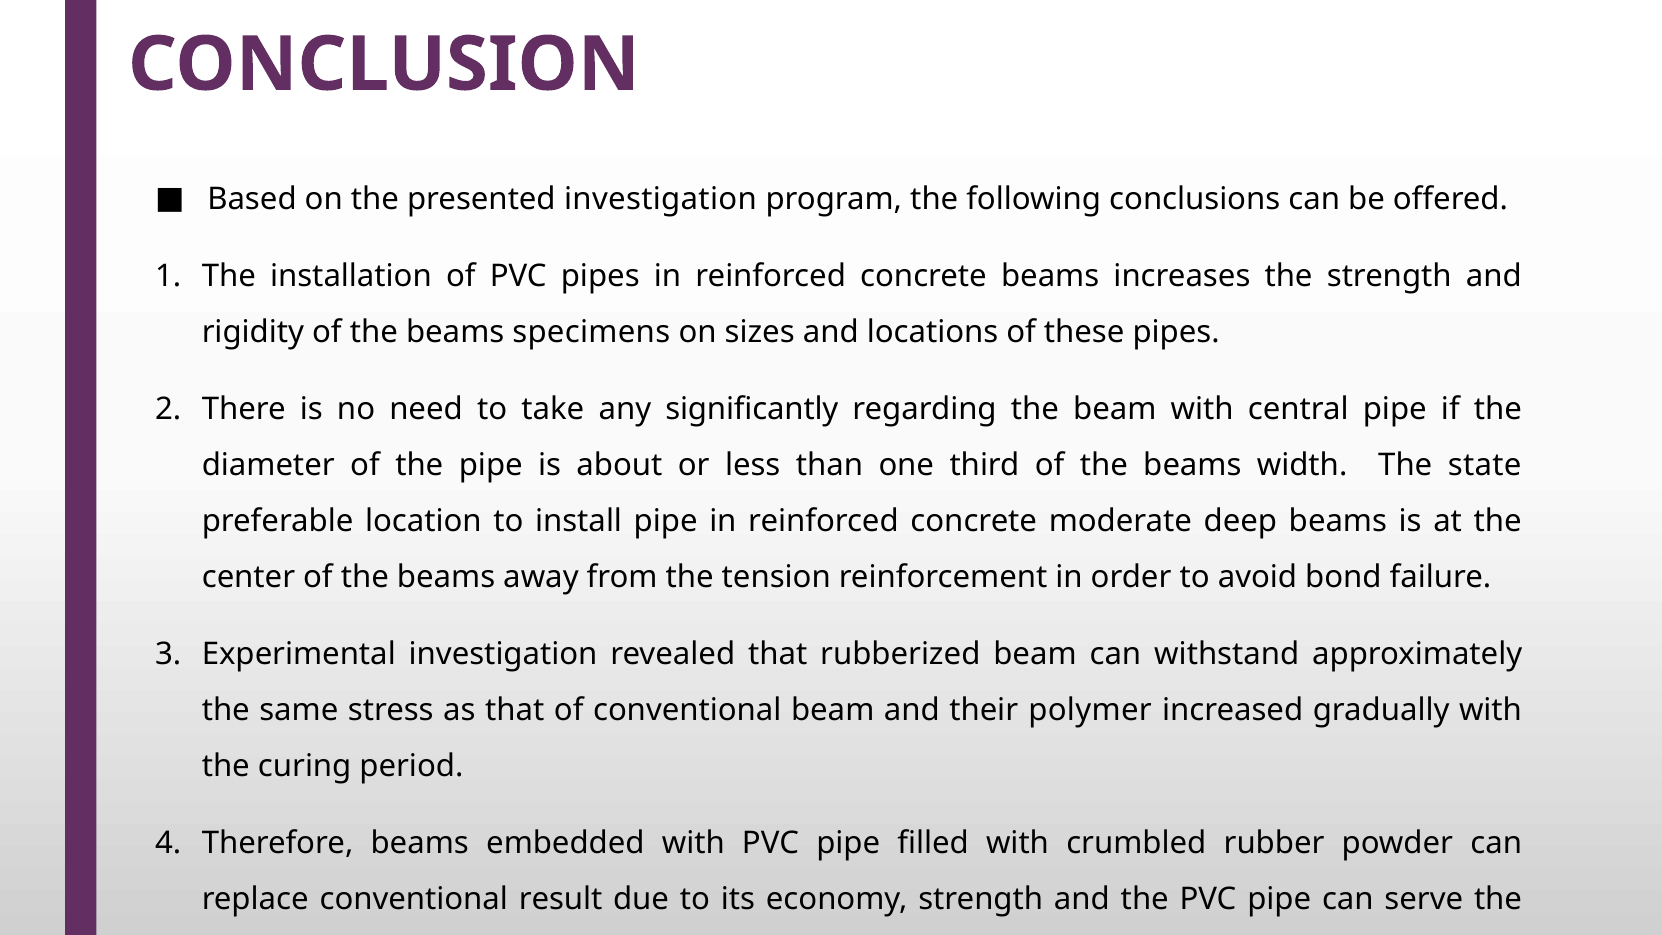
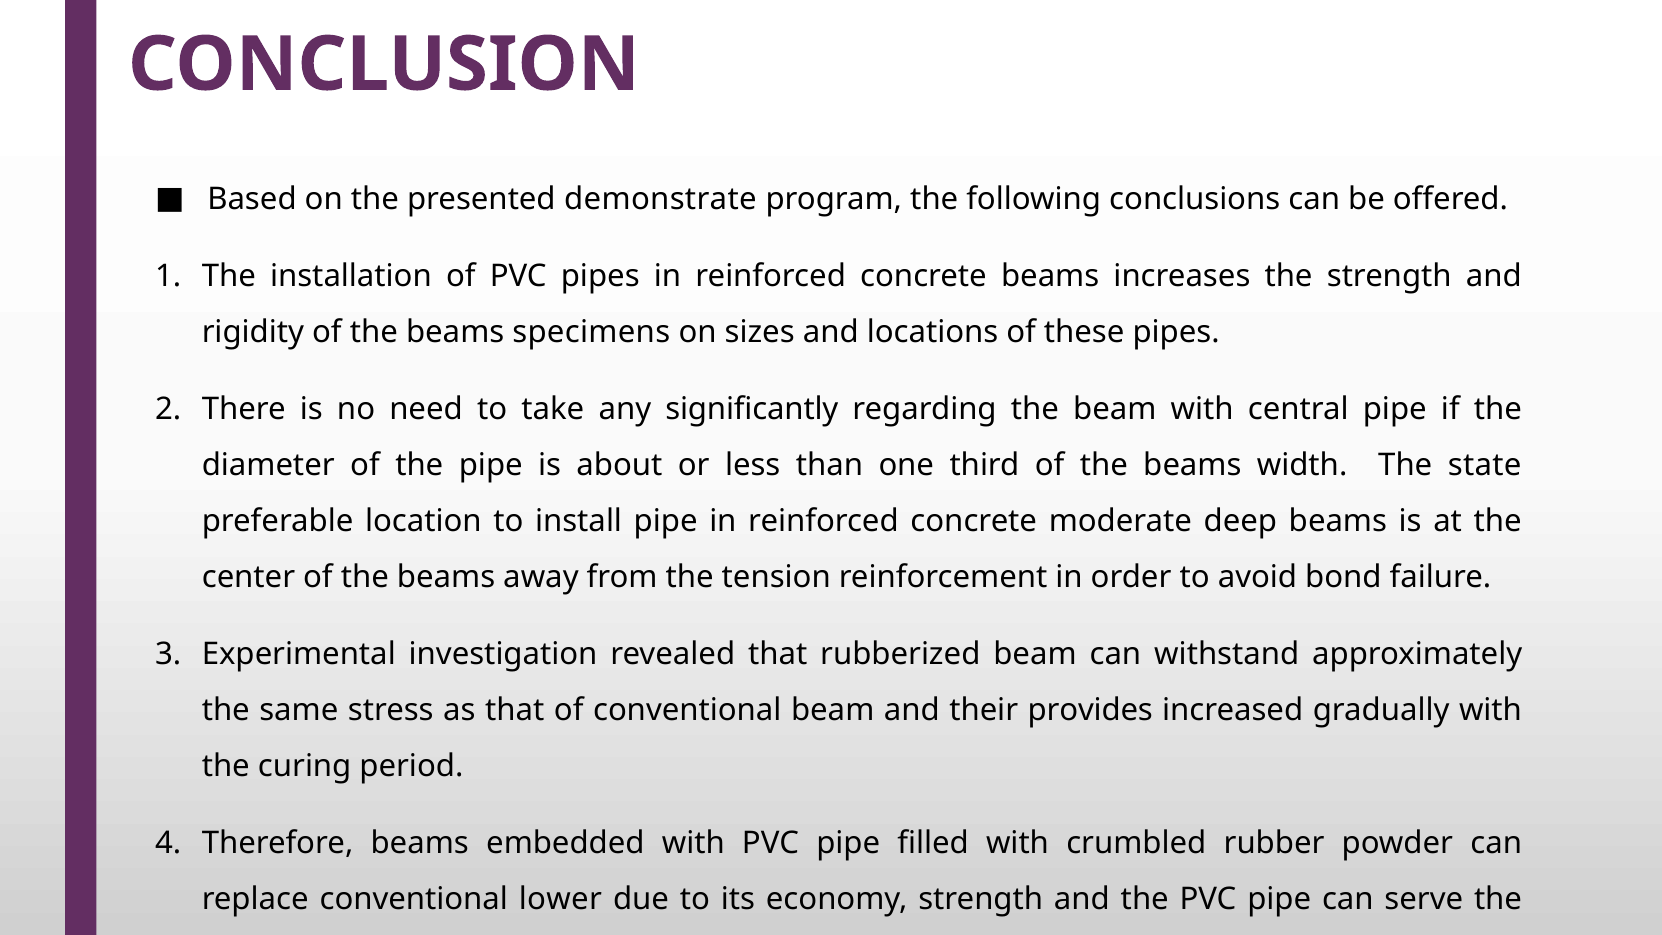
presented investigation: investigation -> demonstrate (660, 199)
polymer: polymer -> provides (1090, 710)
result: result -> lower (560, 899)
